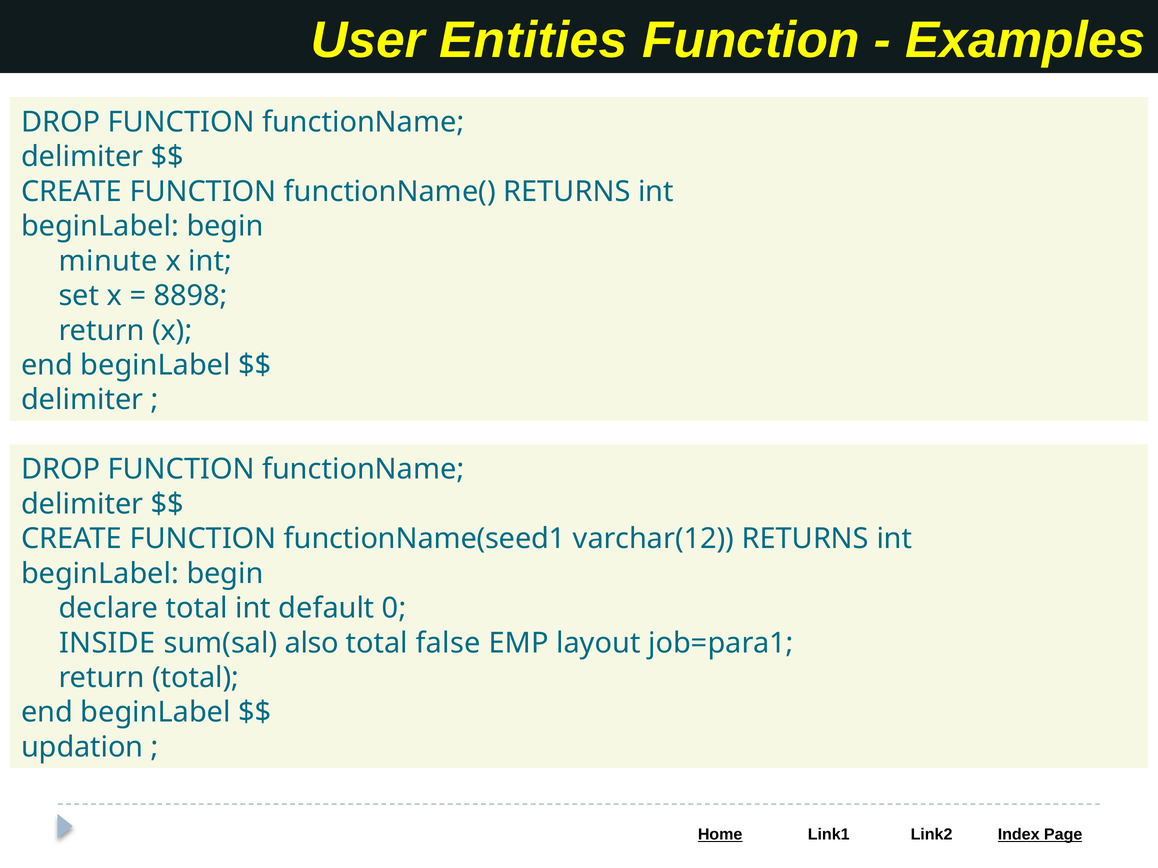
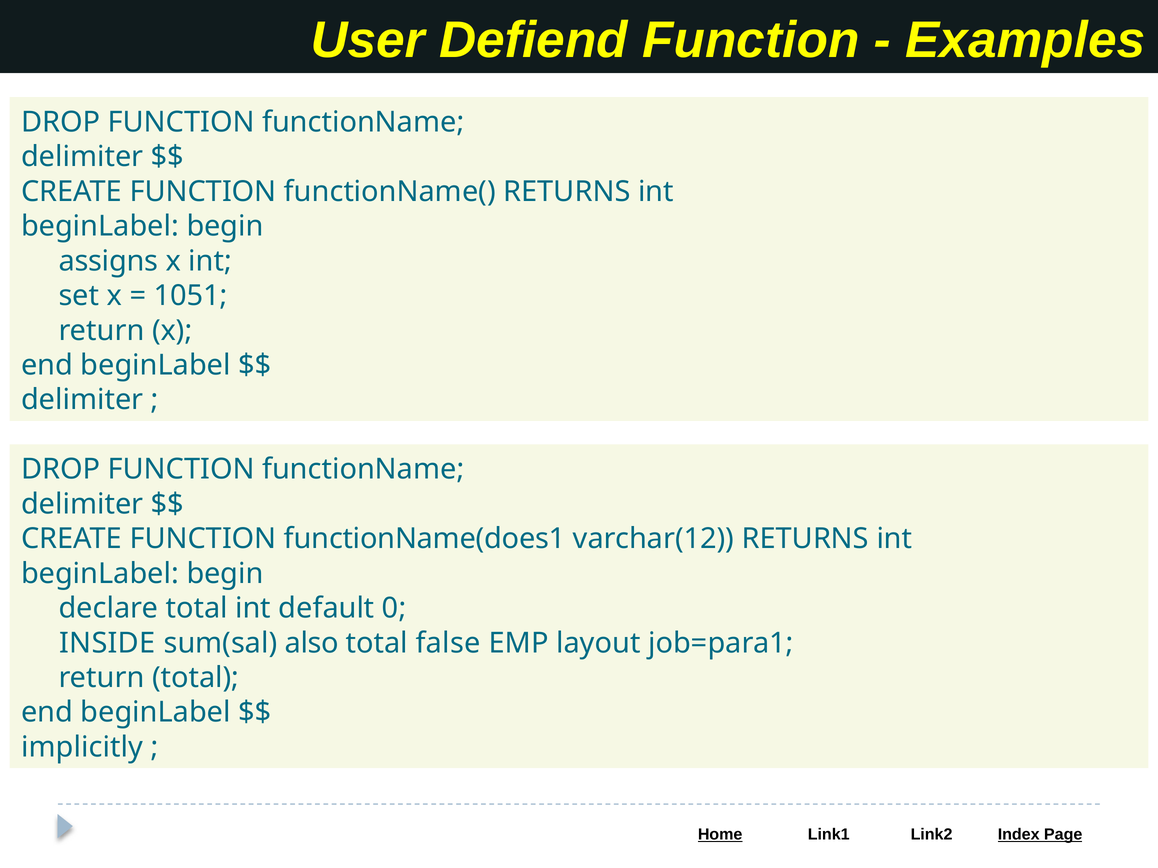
Entities: Entities -> Defiend (533, 40)
minute: minute -> assigns (108, 261)
8898: 8898 -> 1051 (191, 296)
functionName(seed1: functionName(seed1 -> functionName(does1 (425, 539)
updation: updation -> implicitly (82, 748)
